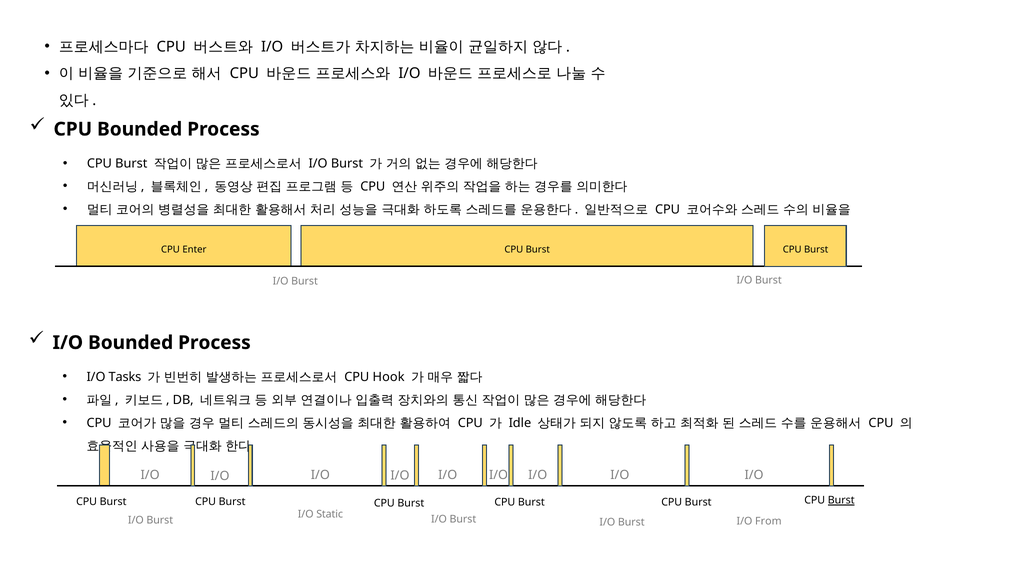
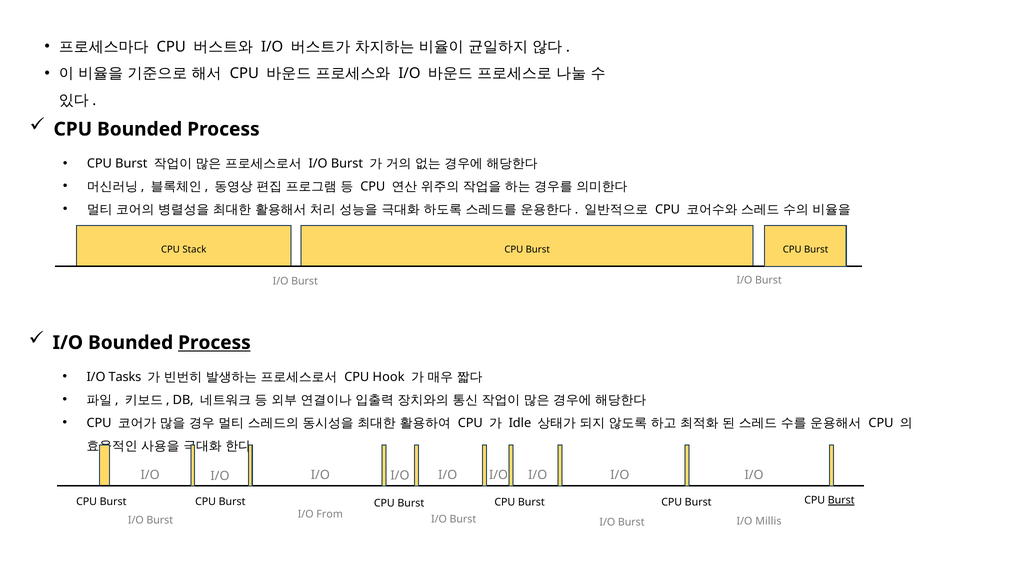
Enter: Enter -> Stack (194, 250)
Process underline: none -> present (214, 343)
Static: Static -> From (330, 515)
From: From -> Millis (768, 521)
